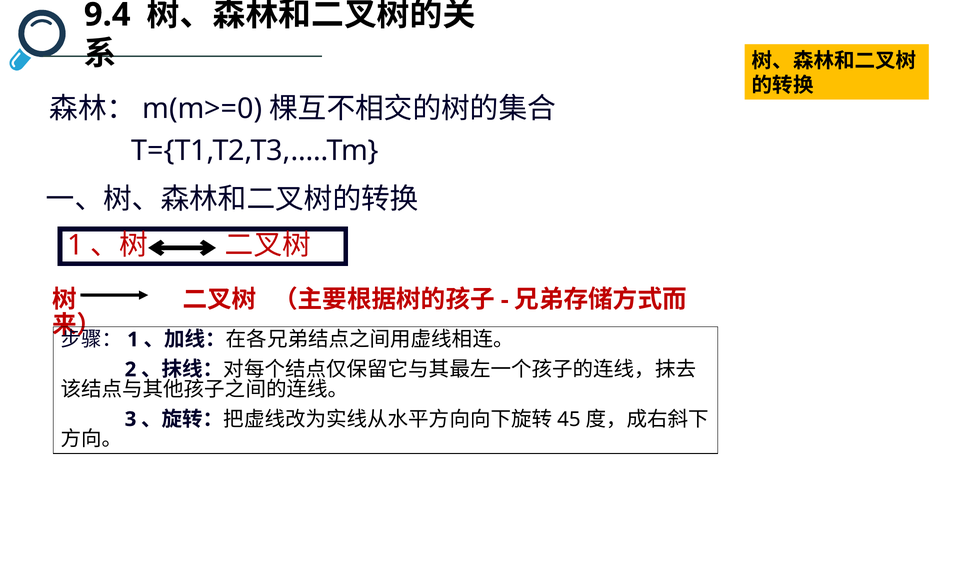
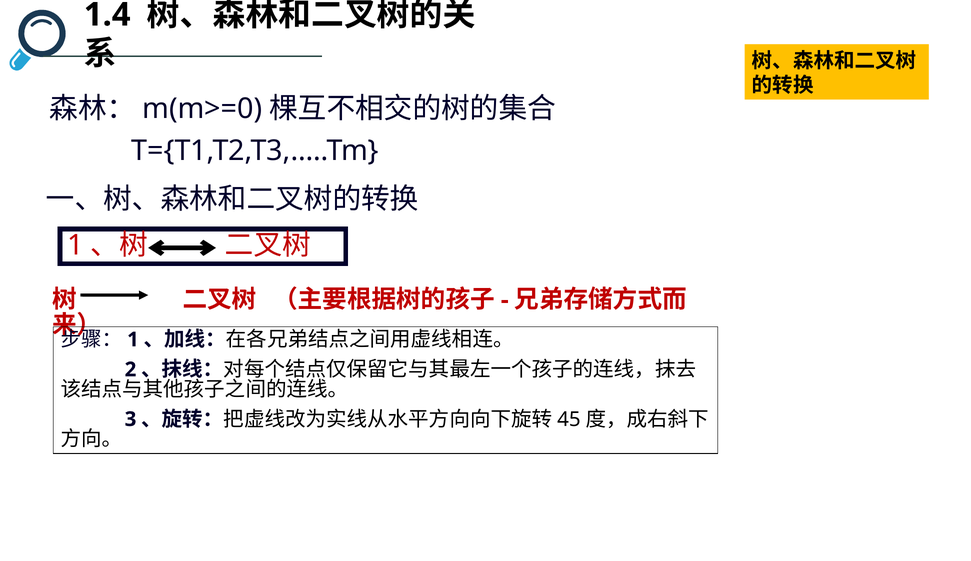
9.4: 9.4 -> 1.4 (107, 15)
